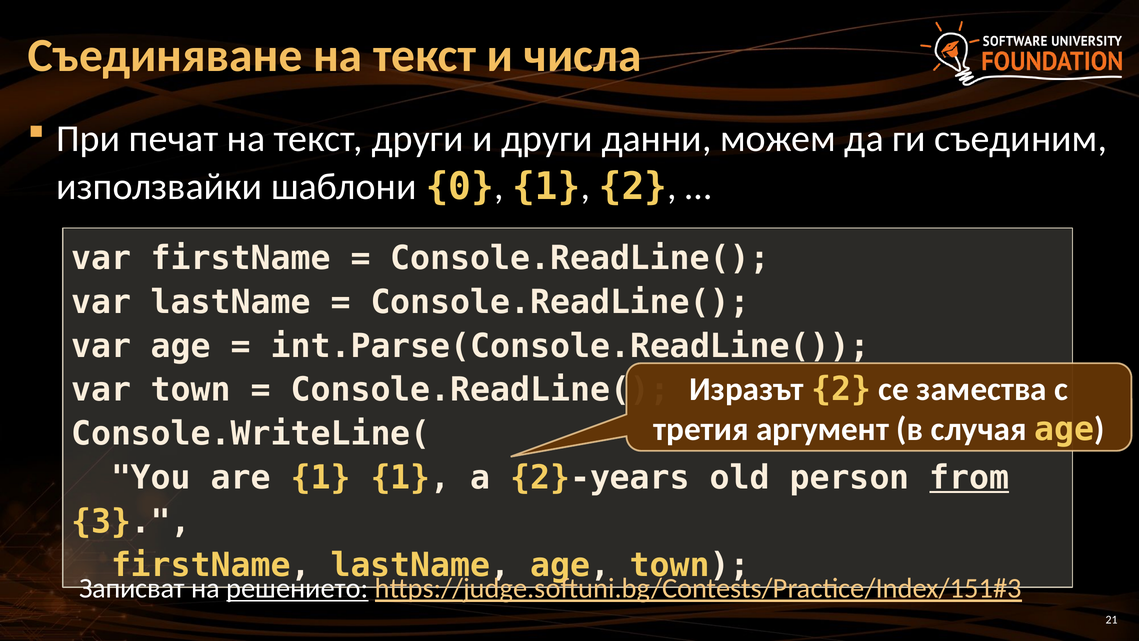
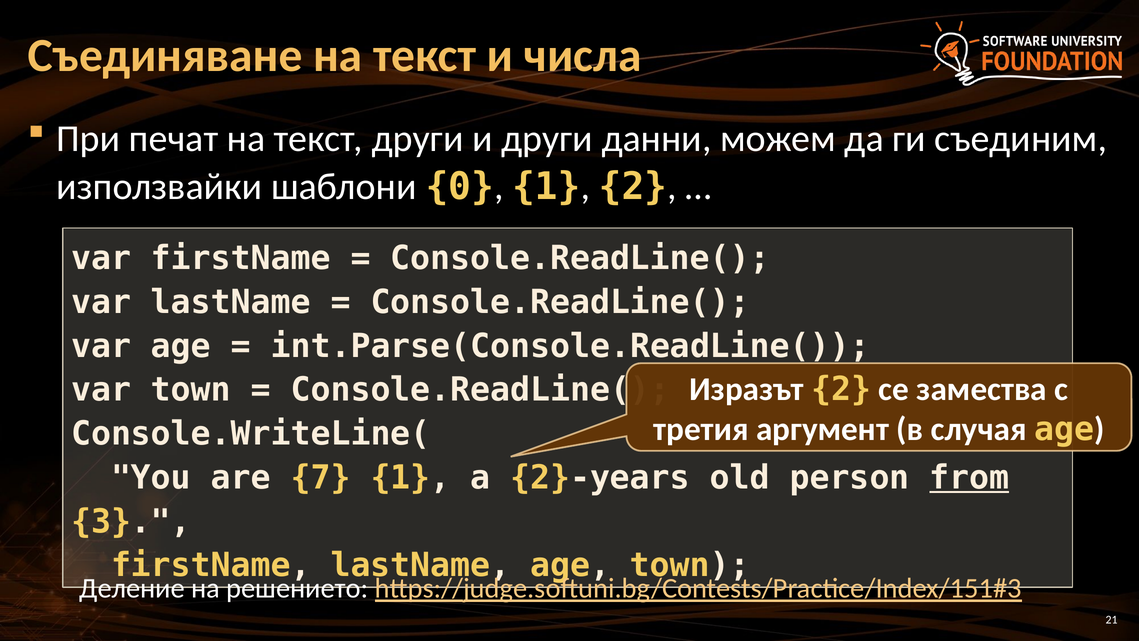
are 1: 1 -> 7 (321, 478)
Записват: Записват -> Деление (132, 588)
решението underline: present -> none (297, 588)
